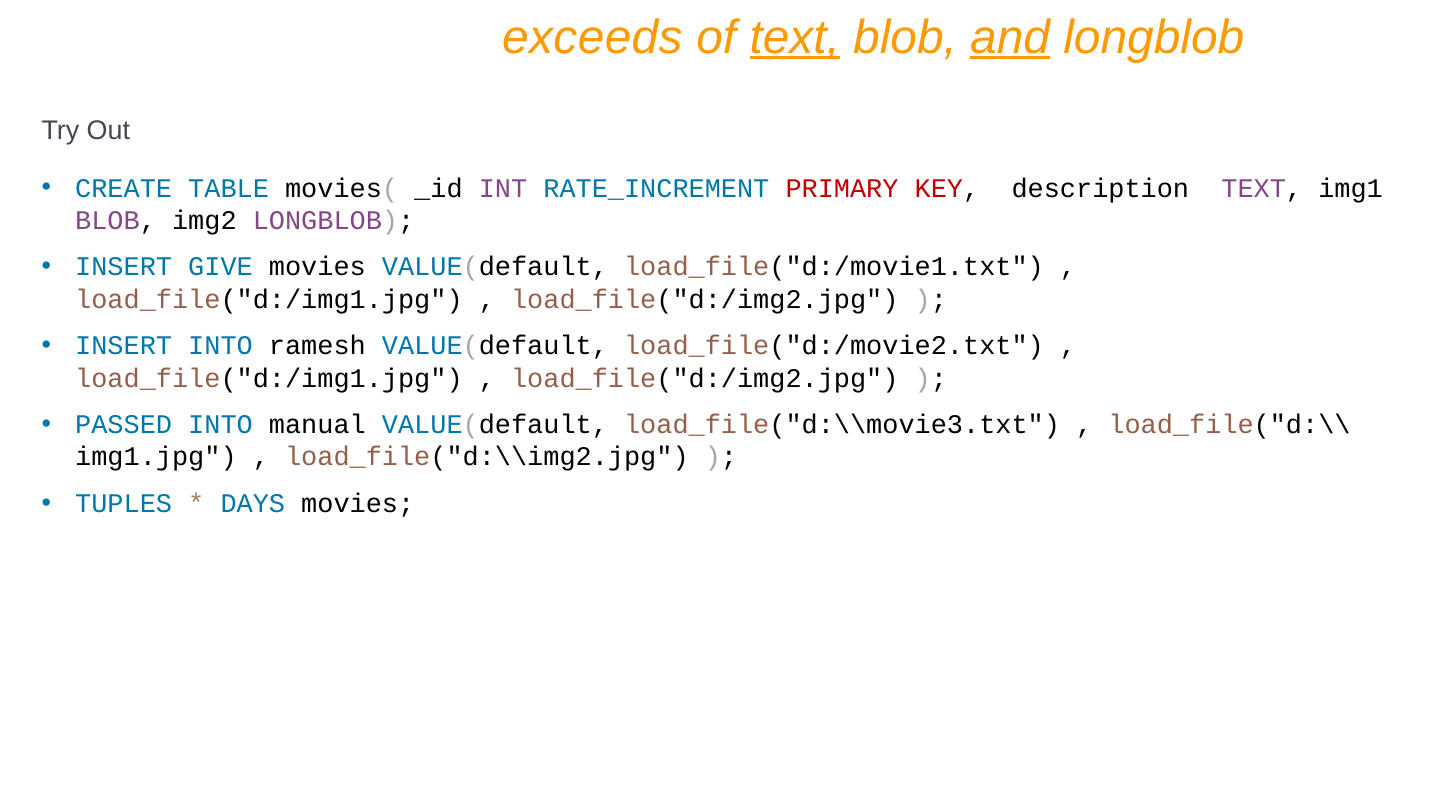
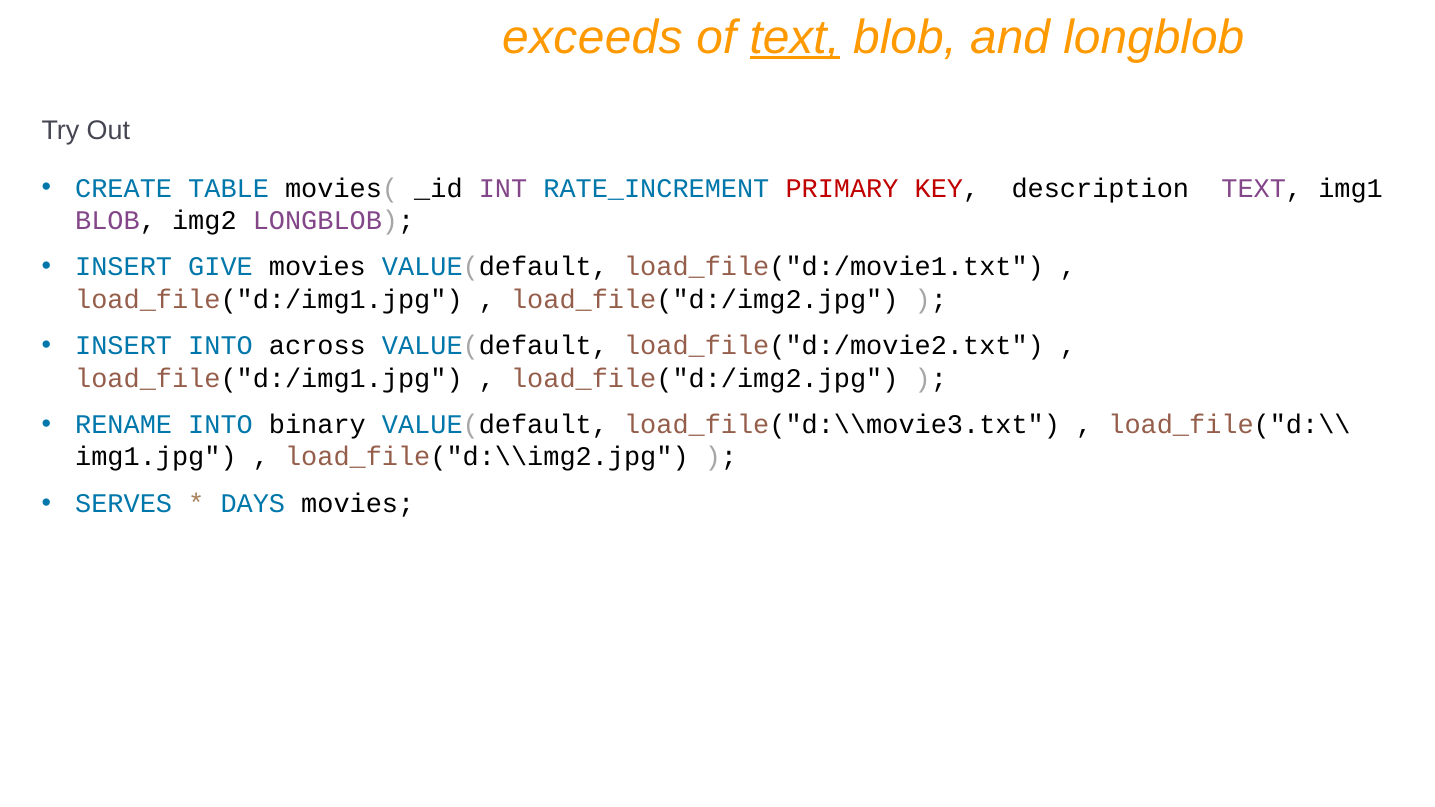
and underline: present -> none (1010, 37)
ramesh: ramesh -> across (317, 346)
PASSED: PASSED -> RENAME (124, 425)
manual: manual -> binary (317, 425)
TUPLES: TUPLES -> SERVES (124, 504)
